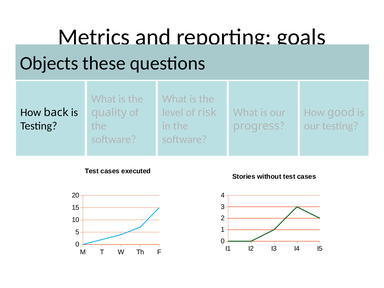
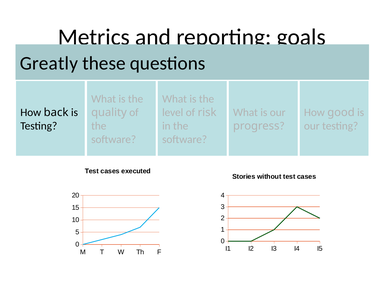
Objects: Objects -> Greatly (49, 63)
